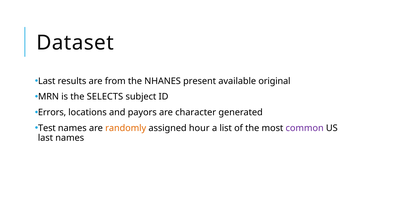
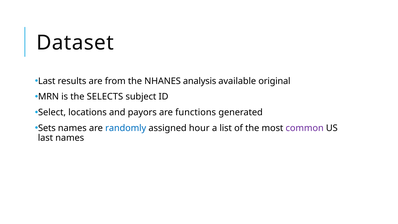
present: present -> analysis (200, 81)
Errors: Errors -> Select (52, 112)
character: character -> functions (196, 112)
Test: Test -> Sets (47, 128)
randomly colour: orange -> blue (126, 128)
